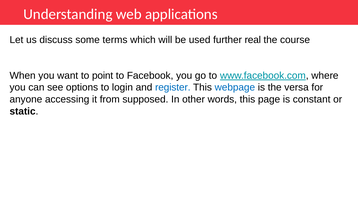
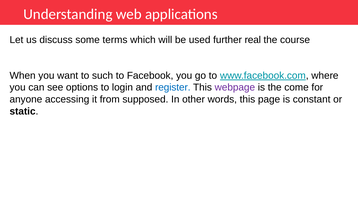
point: point -> such (103, 76)
webpage colour: blue -> purple (235, 88)
versa: versa -> come (297, 88)
